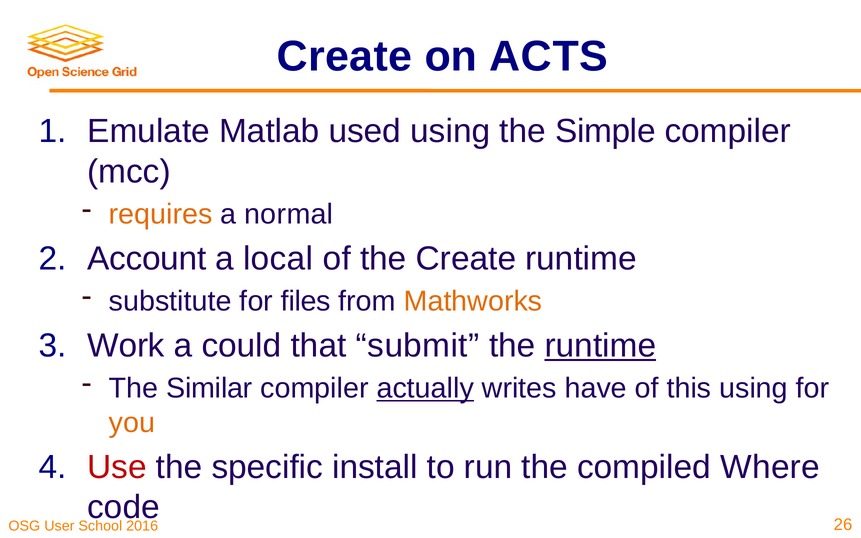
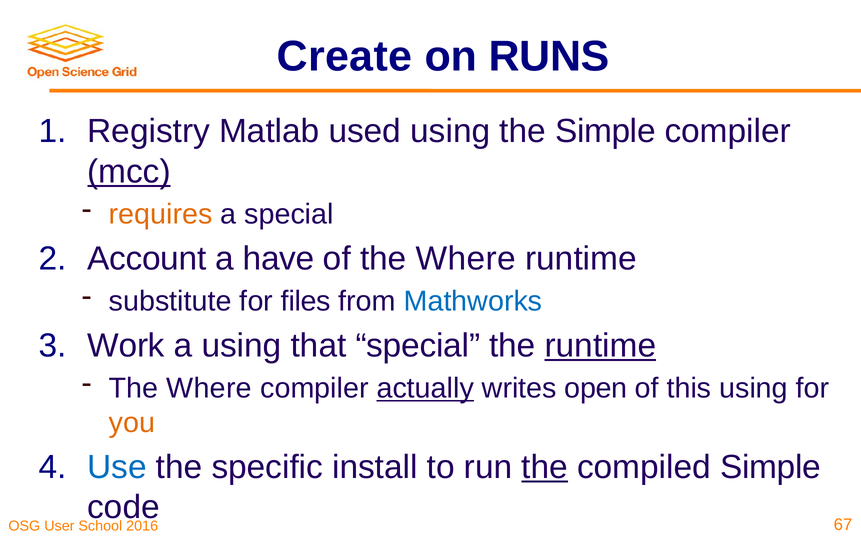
ACTS: ACTS -> RUNS (549, 57)
Emulate: Emulate -> Registry (149, 131)
mcc underline: none -> present (129, 172)
a normal: normal -> special (289, 214)
local: local -> have (279, 259)
of the Create: Create -> Where (466, 259)
Mathworks colour: orange -> blue (473, 301)
a could: could -> using (242, 346)
that submit: submit -> special (418, 346)
Similar: Similar -> Where (209, 388)
have: have -> open (596, 388)
Use colour: red -> blue (117, 467)
the underline: none -> present (545, 467)
compiled Where: Where -> Simple (770, 467)
26: 26 -> 67 (843, 525)
